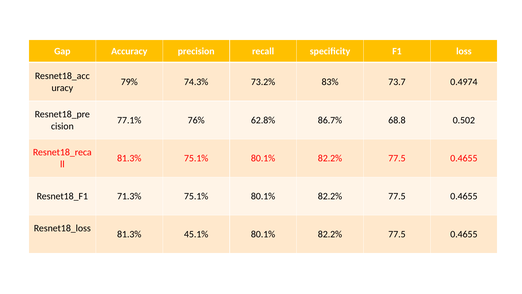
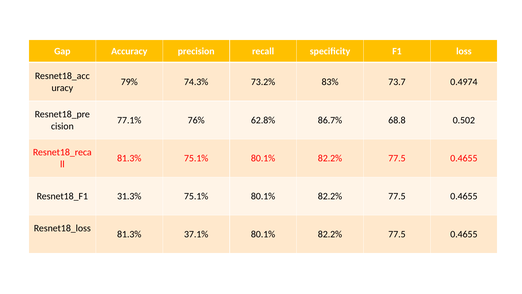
71.3%: 71.3% -> 31.3% (129, 196)
45.1%: 45.1% -> 37.1% (196, 234)
